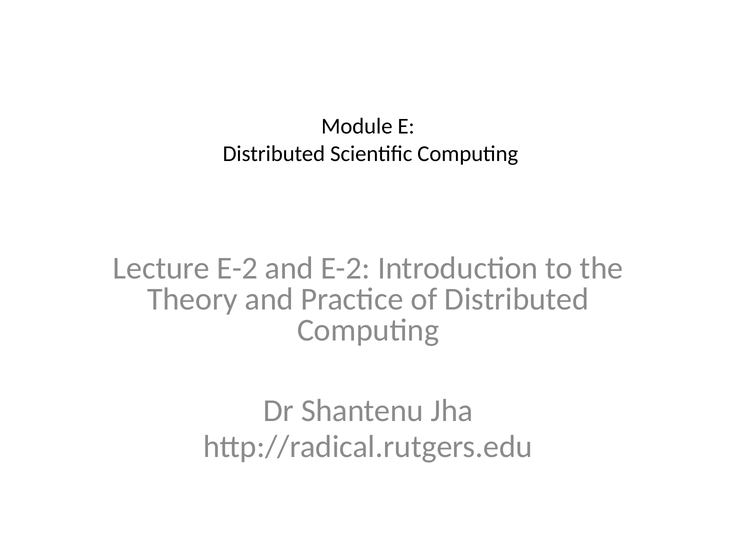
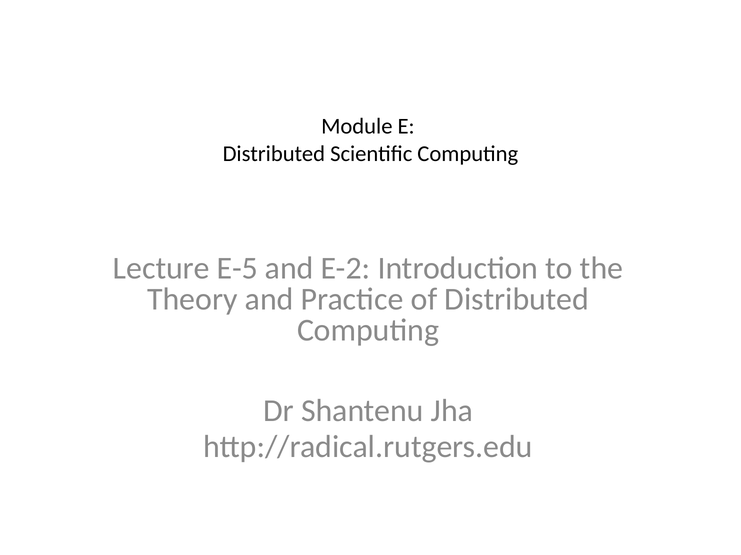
Lecture E-2: E-2 -> E-5 (237, 268)
